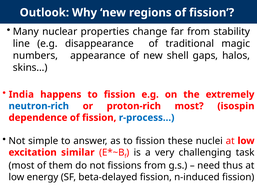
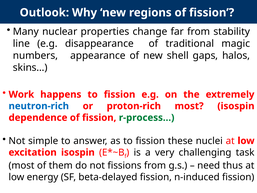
India: India -> Work (21, 94)
r-process… colour: blue -> green (147, 117)
excitation similar: similar -> isospin (78, 152)
